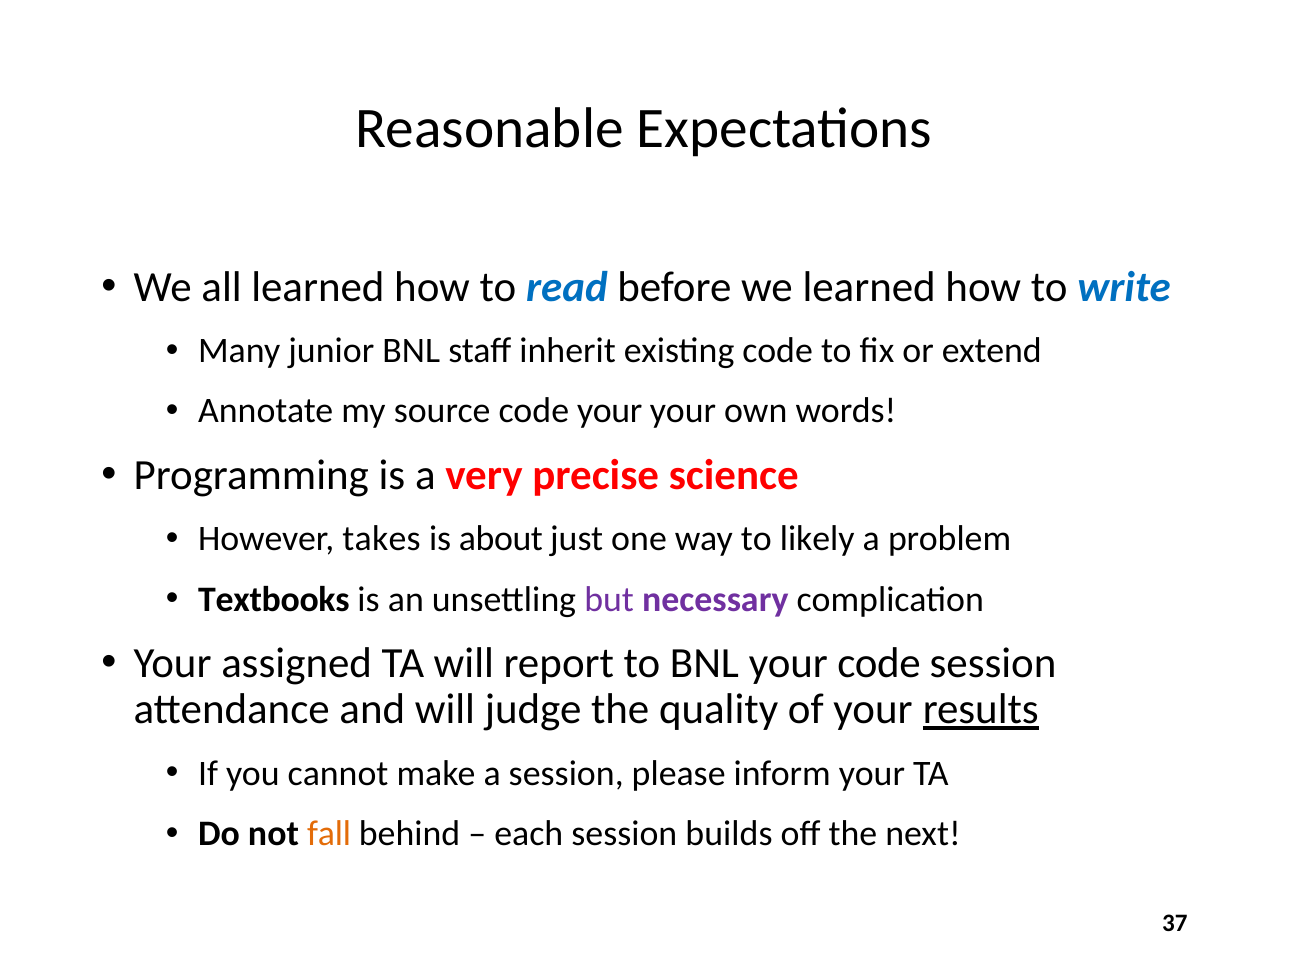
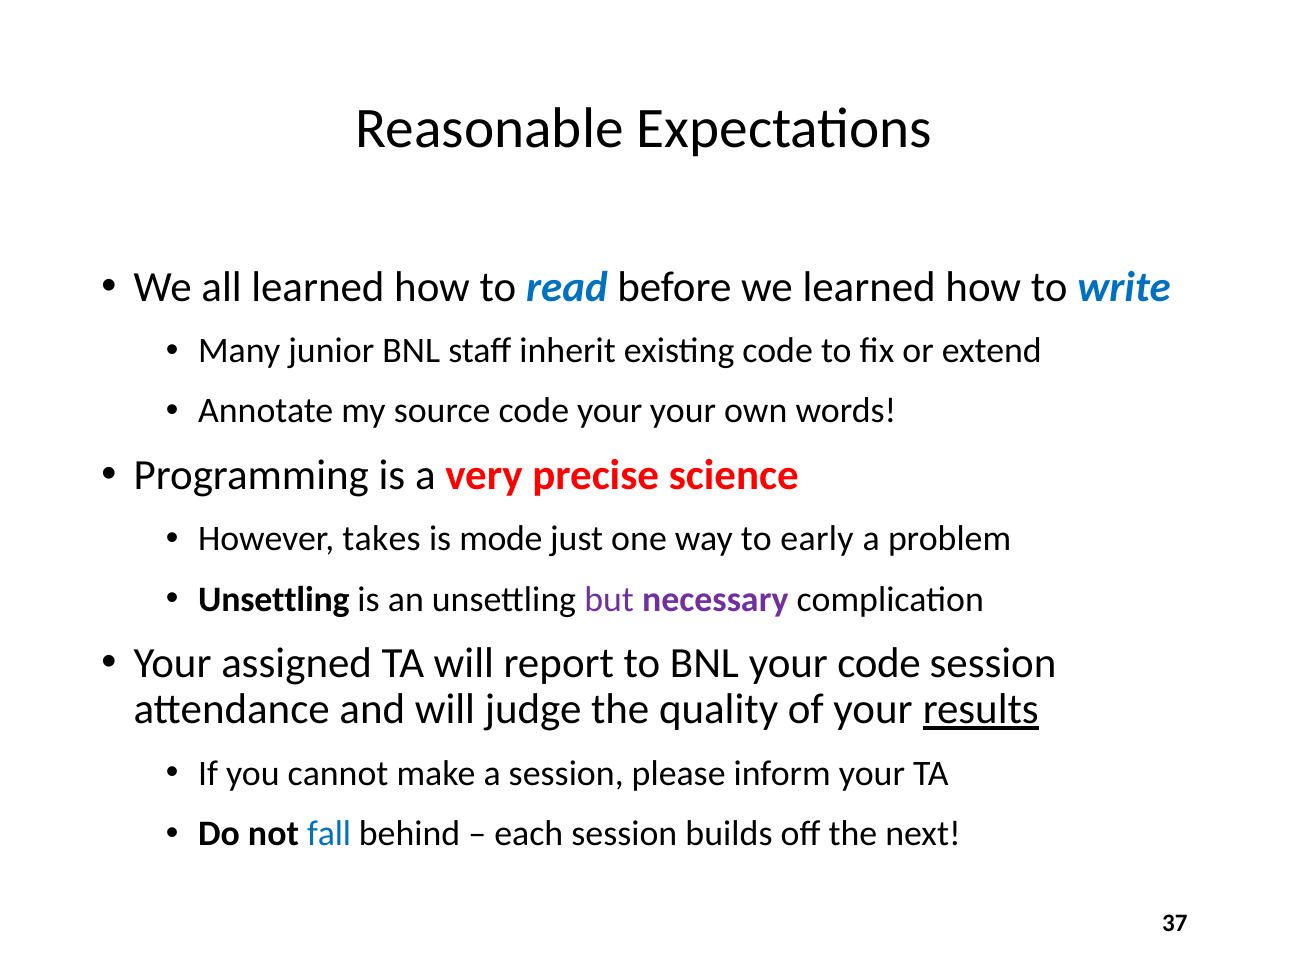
about: about -> mode (501, 539)
likely: likely -> early (817, 539)
Textbooks: Textbooks -> Unsettling (274, 599)
fall colour: orange -> blue (329, 834)
